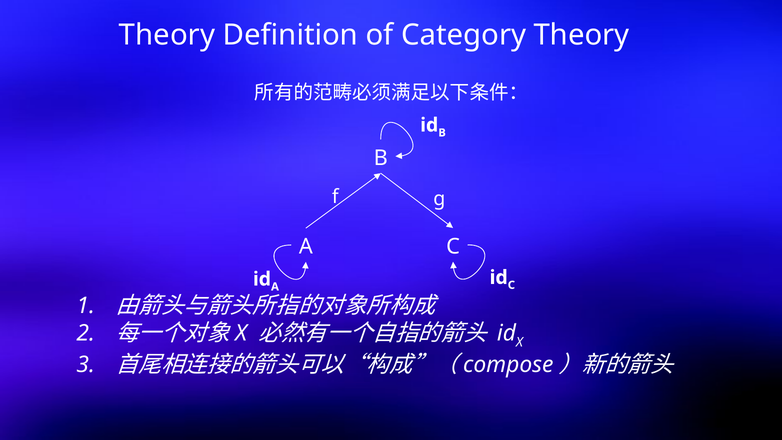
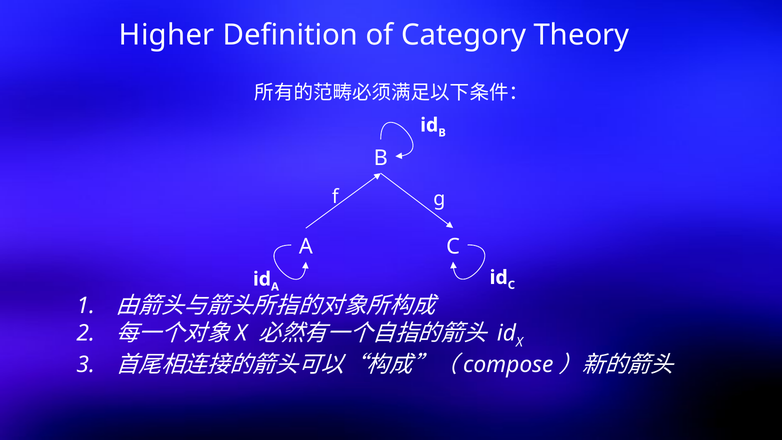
Theory: Theory -> Higher (167, 35)
